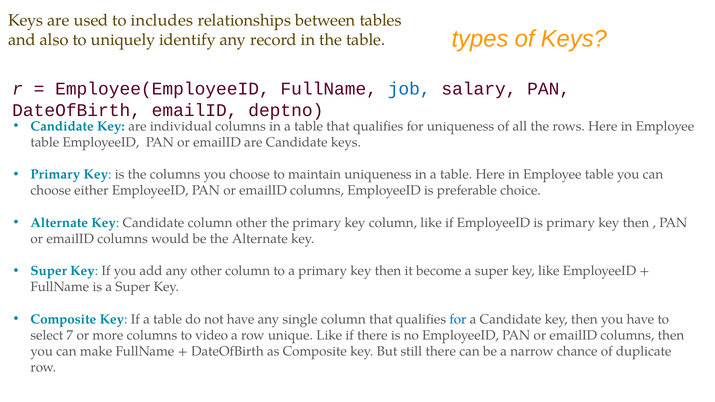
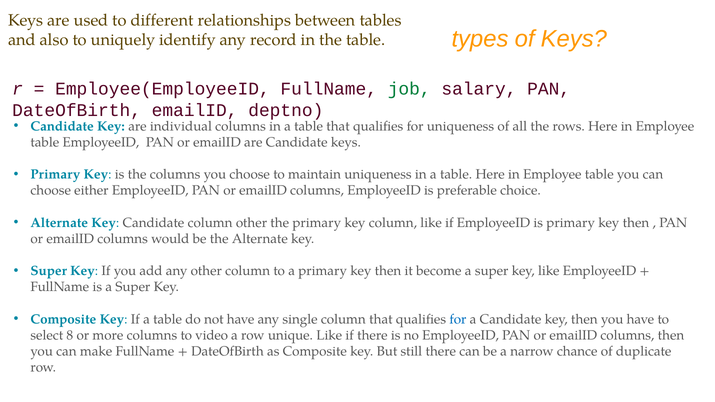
includes: includes -> different (162, 20)
job colour: blue -> green (409, 89)
7: 7 -> 8 (70, 335)
